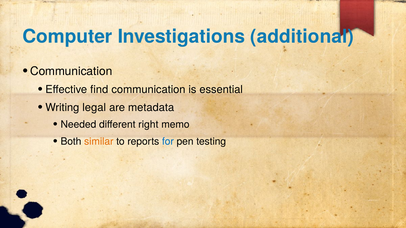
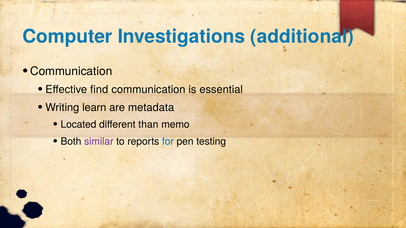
legal: legal -> learn (94, 108)
Needed: Needed -> Located (79, 125)
right: right -> than (148, 125)
similar colour: orange -> purple (99, 142)
